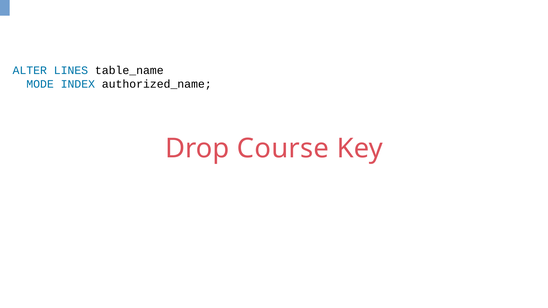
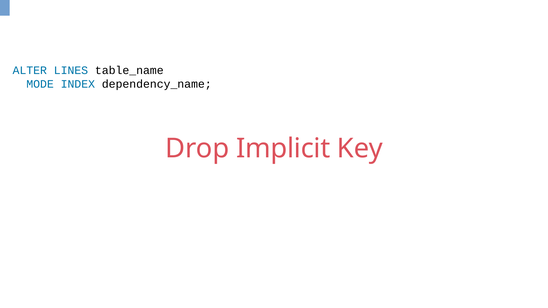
authorized_name: authorized_name -> dependency_name (157, 84)
Course: Course -> Implicit (283, 149)
